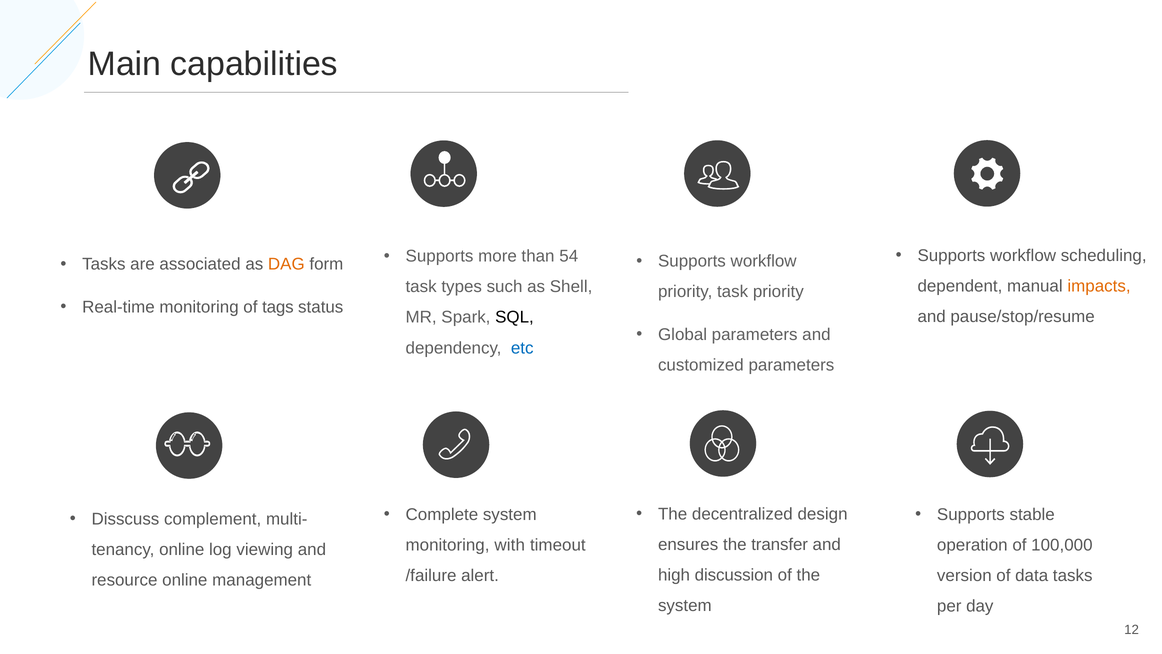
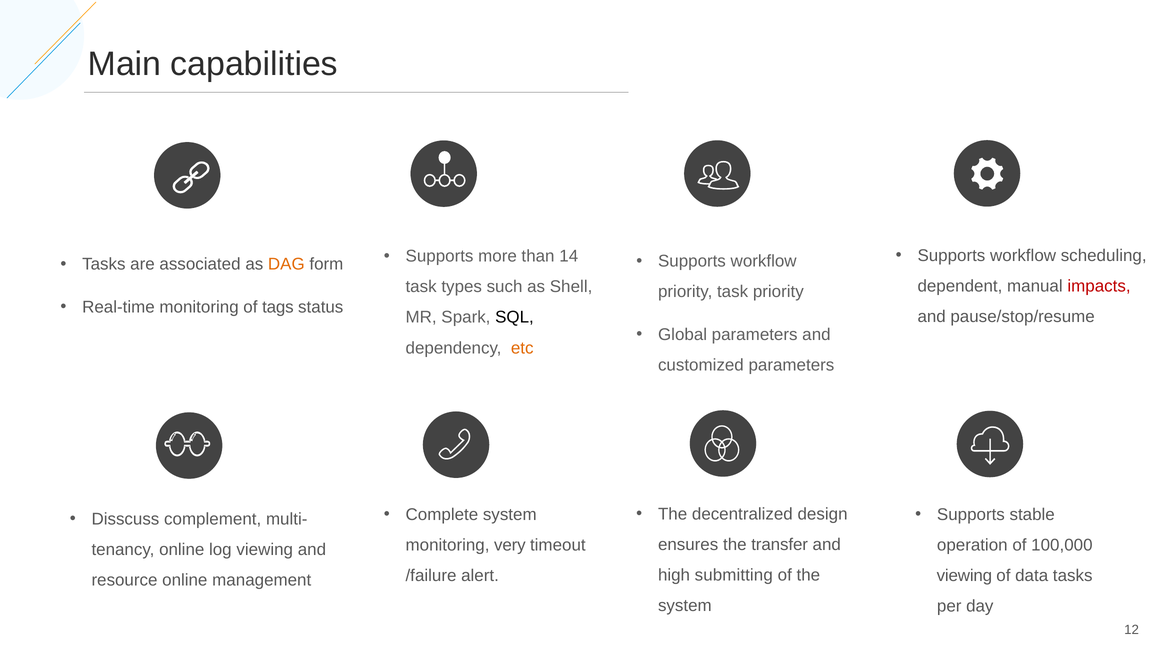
54: 54 -> 14 (569, 256)
impacts colour: orange -> red (1099, 286)
etc colour: blue -> orange (522, 348)
with: with -> very (510, 545)
discussion: discussion -> submitting (734, 575)
version: version -> viewing (964, 575)
